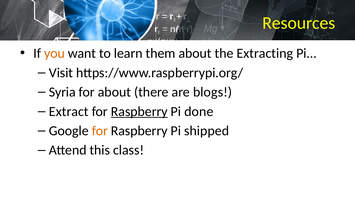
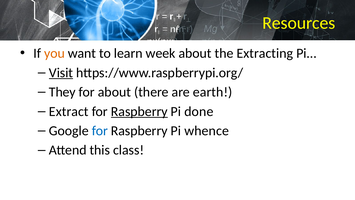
them: them -> week (161, 53)
Visit underline: none -> present (61, 73)
Syria: Syria -> They (62, 92)
blogs: blogs -> earth (213, 92)
for colour: orange -> blue (100, 131)
shipped: shipped -> whence (207, 131)
